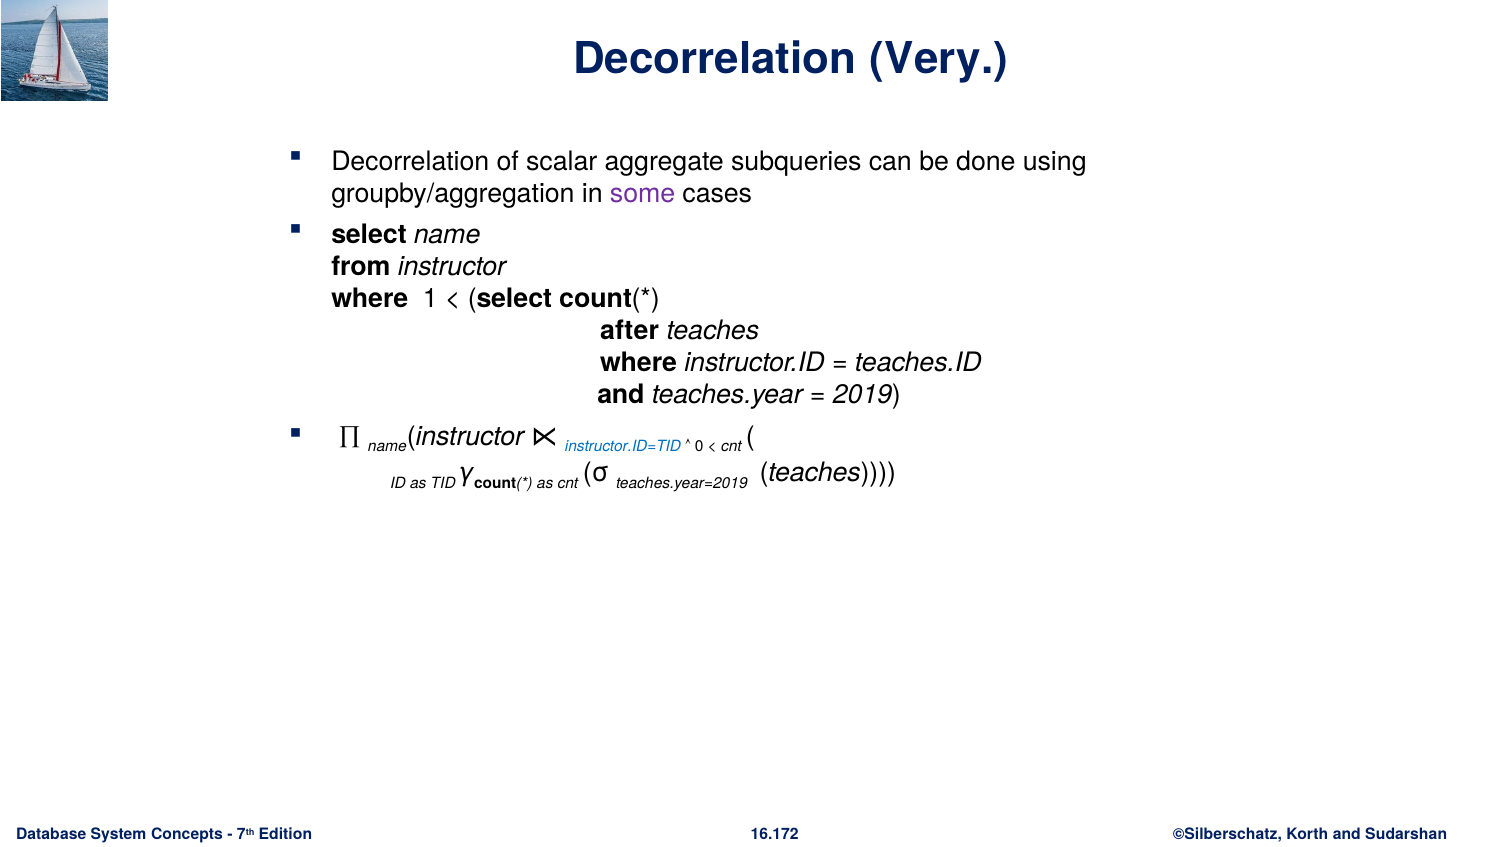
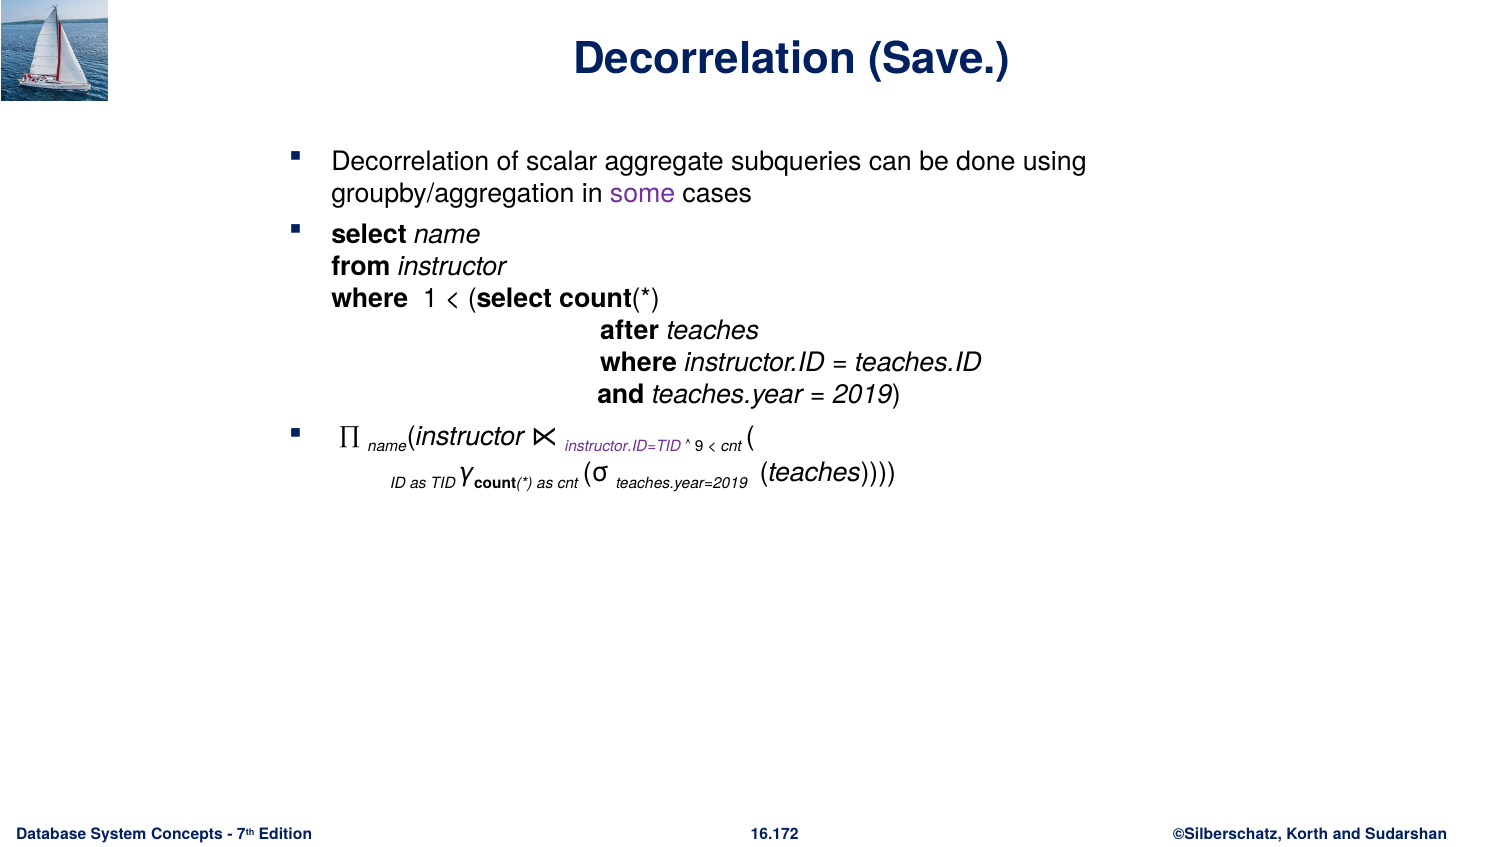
Very: Very -> Save (939, 59)
instructor.ID=TID colour: blue -> purple (623, 447)
0: 0 -> 9 (699, 447)
